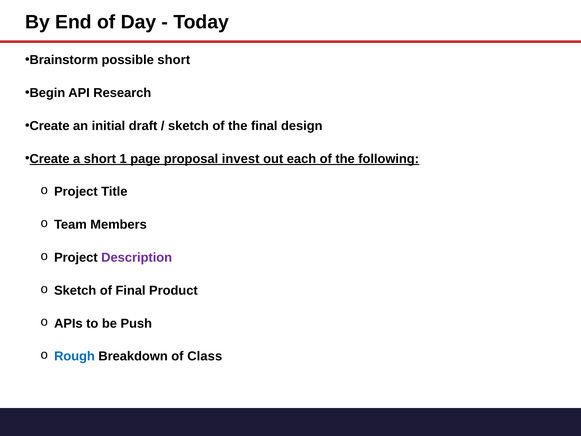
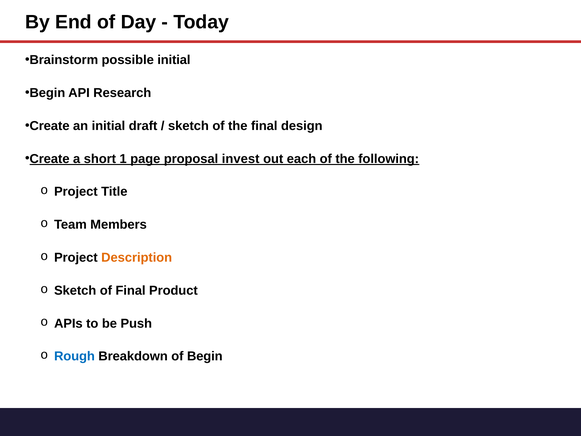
possible short: short -> initial (174, 60)
Description colour: purple -> orange (137, 257)
of Class: Class -> Begin (205, 356)
